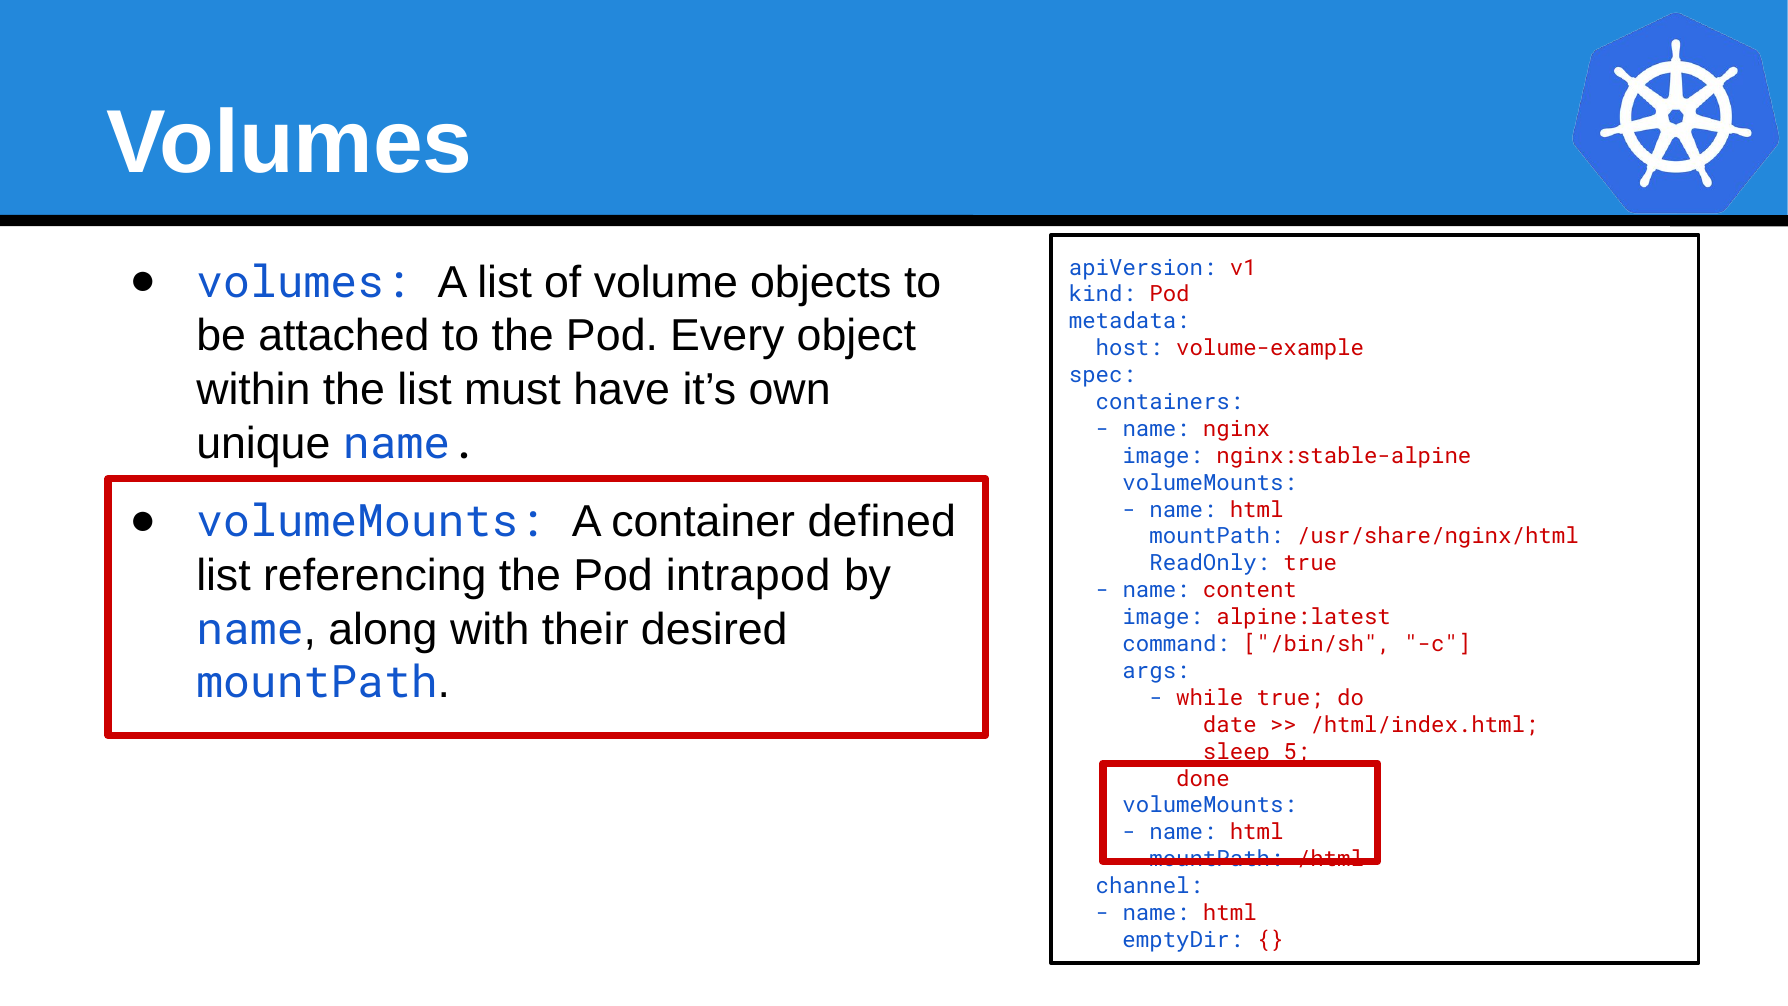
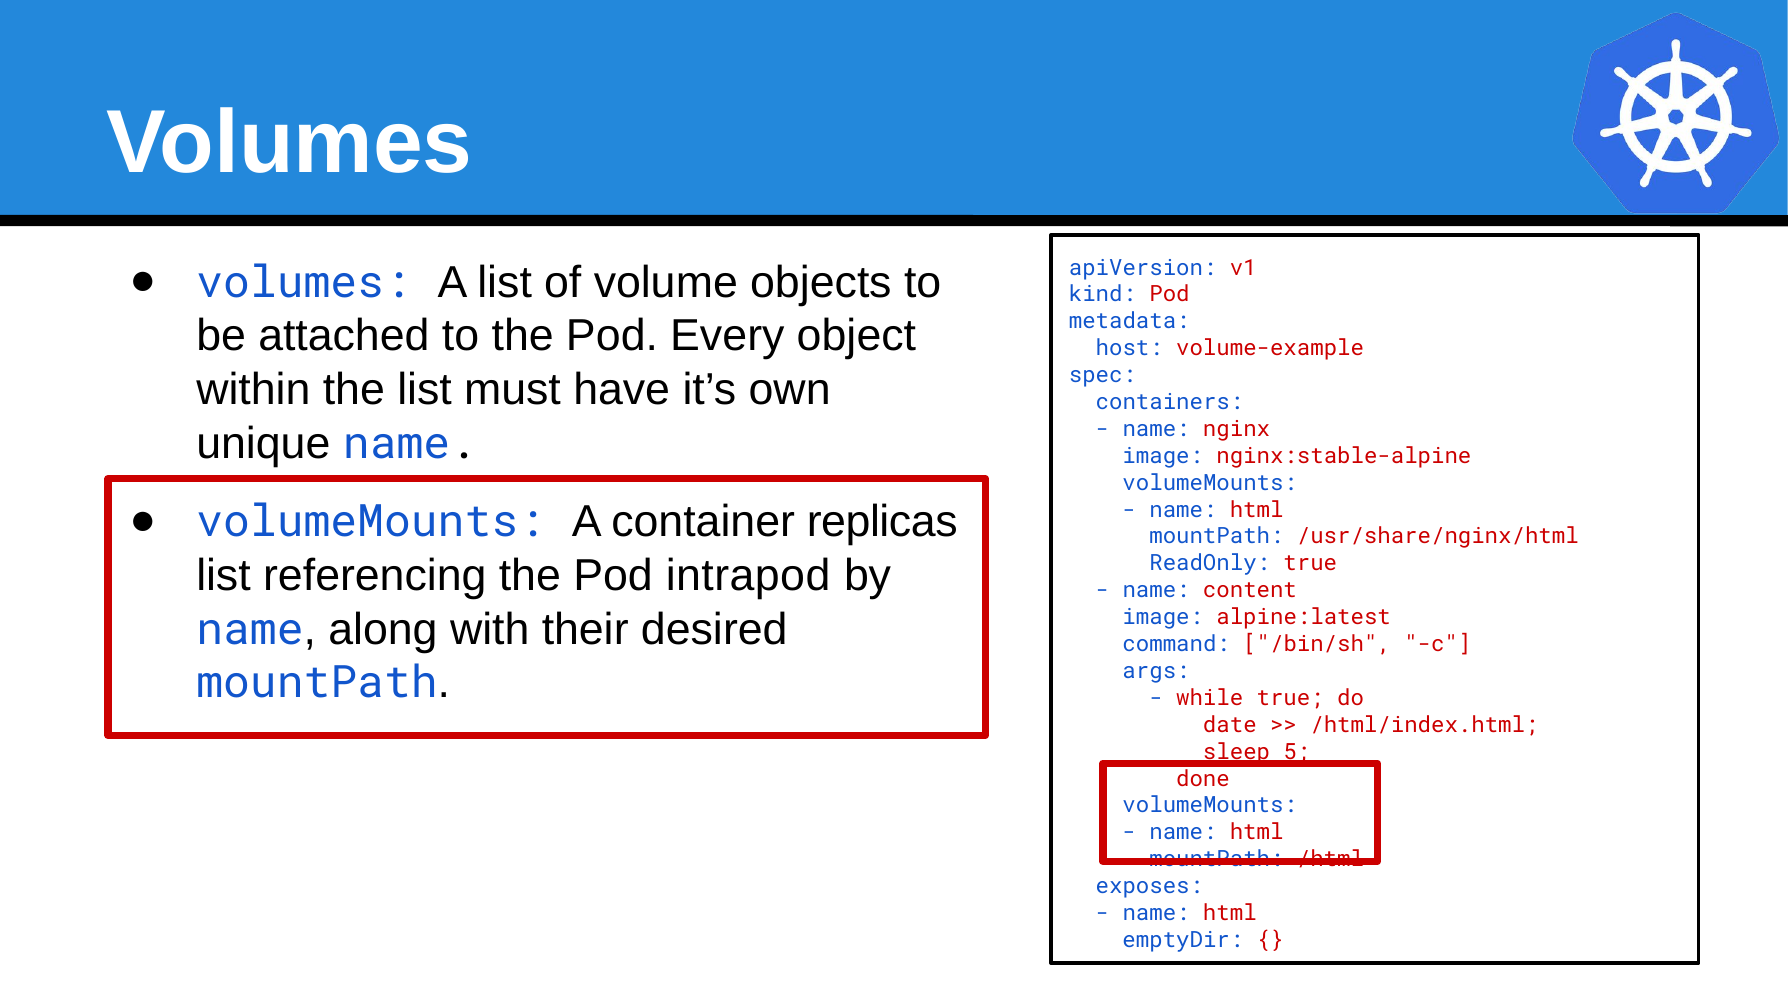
defined: defined -> replicas (882, 522)
channel: channel -> exposes (1149, 886)
